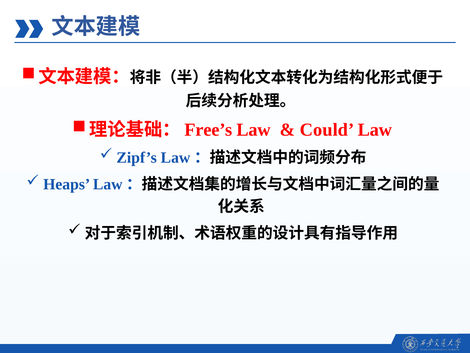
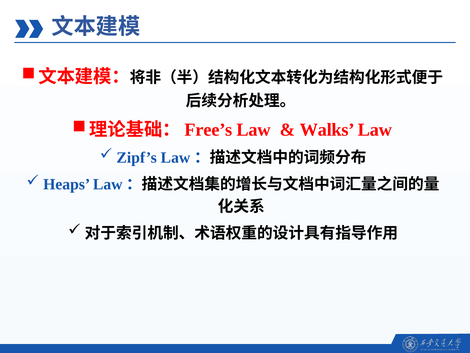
Could: Could -> Walks (327, 130)
